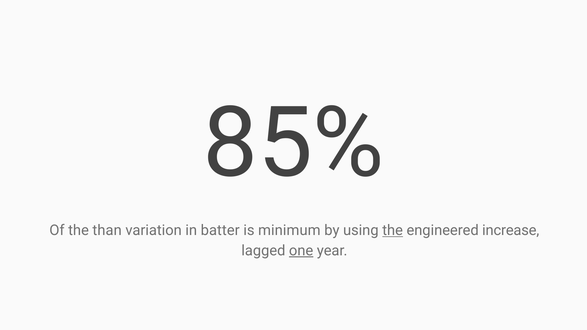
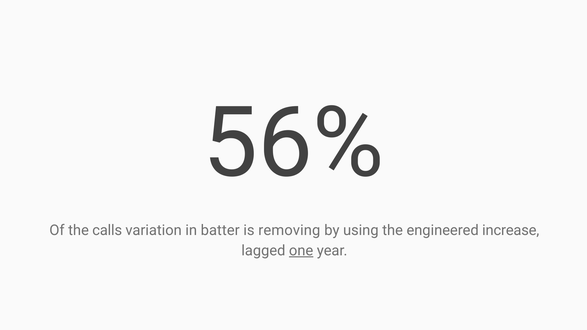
85%: 85% -> 56% (293, 144)
than: than -> calls (107, 230)
minimum: minimum -> removing (289, 230)
the underline: present -> none (393, 230)
